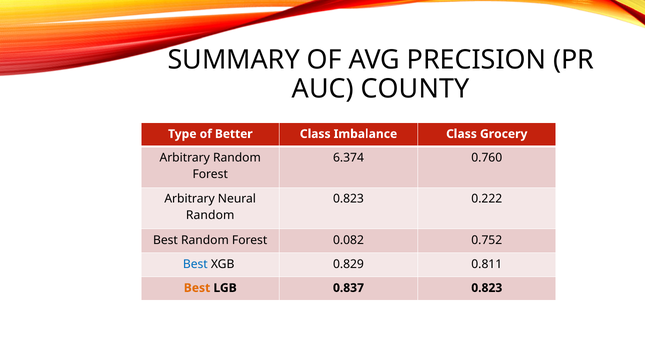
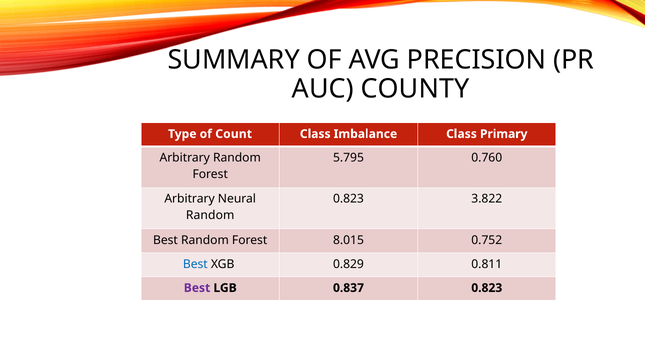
Better: Better -> Count (234, 134)
Grocery: Grocery -> Primary (504, 134)
6.374: 6.374 -> 5.795 (349, 158)
0.222: 0.222 -> 3.822 (487, 199)
0.082: 0.082 -> 8.015 (349, 240)
Best colour: orange -> purple (197, 288)
